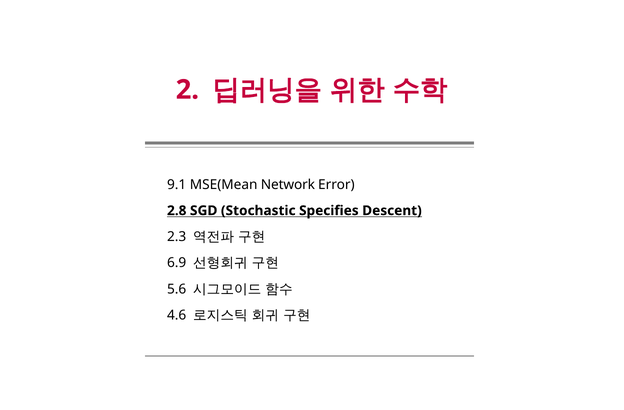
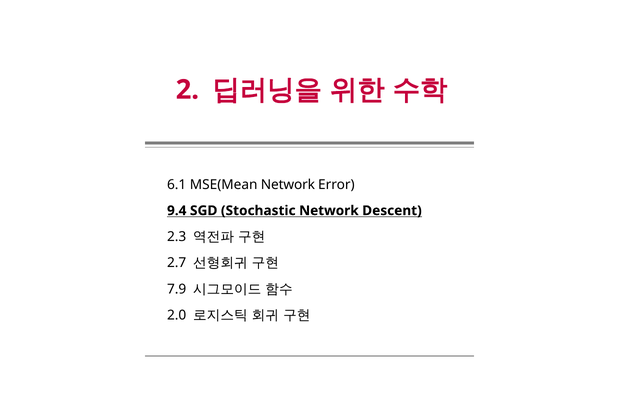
9.1: 9.1 -> 6.1 (177, 184)
2.8: 2.8 -> 9.4 (177, 211)
Stochastic Specifies: Specifies -> Network (329, 211)
6.9: 6.9 -> 2.7 (177, 263)
5.6: 5.6 -> 7.9 (177, 289)
4.6: 4.6 -> 2.0 (177, 315)
